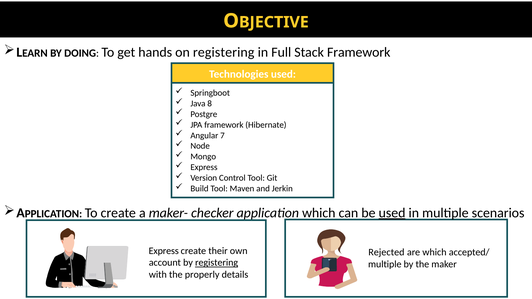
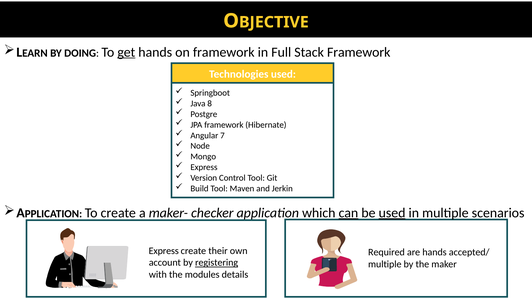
get underline: none -> present (126, 52)
on registering: registering -> framework (224, 52)
can underline: none -> present (348, 213)
Rejected: Rejected -> Required (386, 252)
are which: which -> hands (434, 252)
properly: properly -> modules (202, 275)
